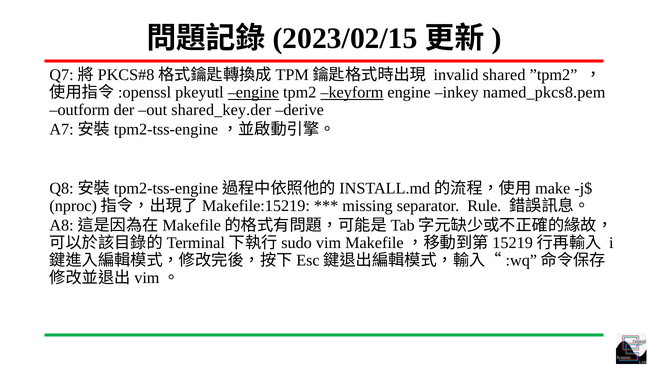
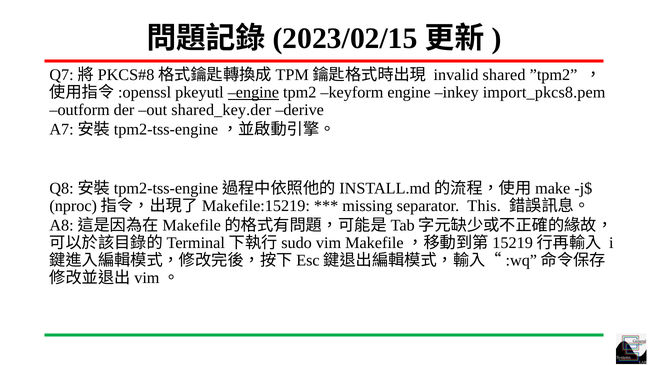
keyform underline: present -> none (352, 92)
named_pkcs8.pem: named_pkcs8.pem -> import_pkcs8.pem (544, 92)
Rule: Rule -> This (484, 205)
